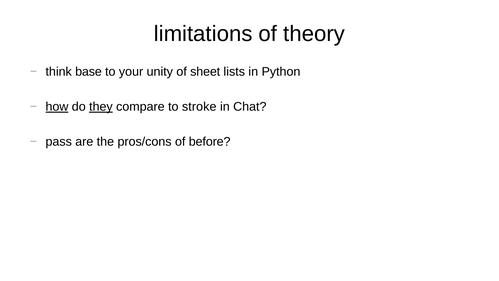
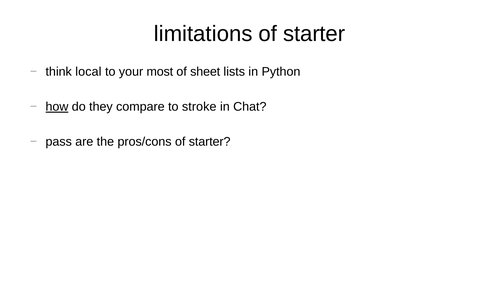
limitations of theory: theory -> starter (314, 34)
base: base -> local (88, 72)
unity: unity -> most (160, 72)
they underline: present -> none (101, 107)
pros/cons of before: before -> starter (210, 142)
